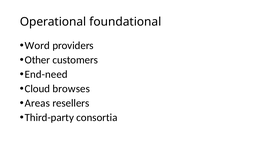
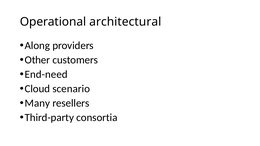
foundational: foundational -> architectural (125, 22)
Word: Word -> Along (37, 46)
browses: browses -> scenario (71, 89)
Areas: Areas -> Many (37, 103)
